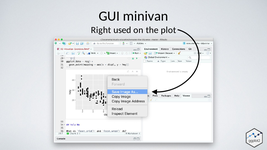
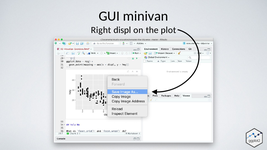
used: used -> displ (122, 30)
